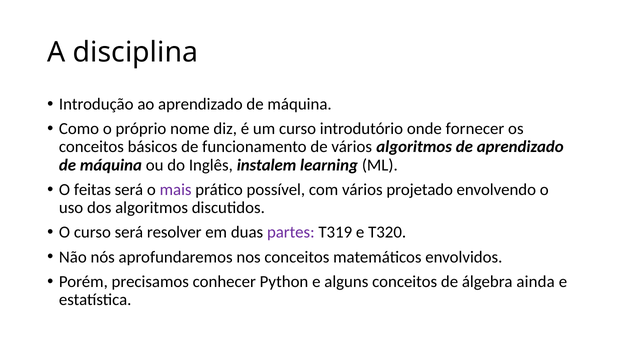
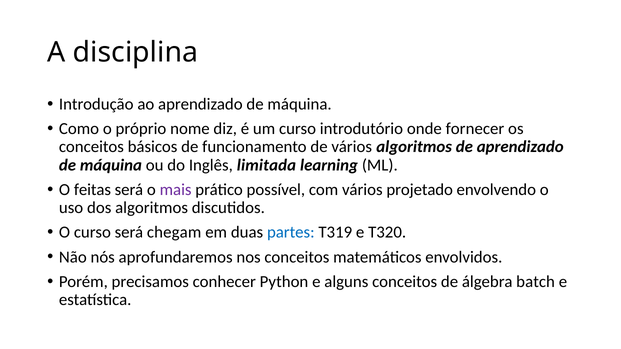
instalem: instalem -> limitada (266, 165)
resolver: resolver -> chegam (174, 233)
partes colour: purple -> blue (291, 233)
ainda: ainda -> batch (536, 282)
